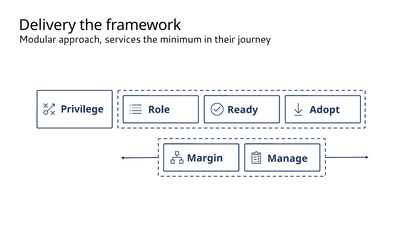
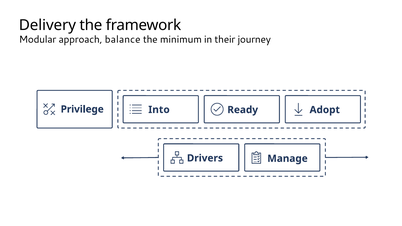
services: services -> balance (123, 39)
Role: Role -> Into (159, 110)
Margin: Margin -> Drivers (205, 158)
